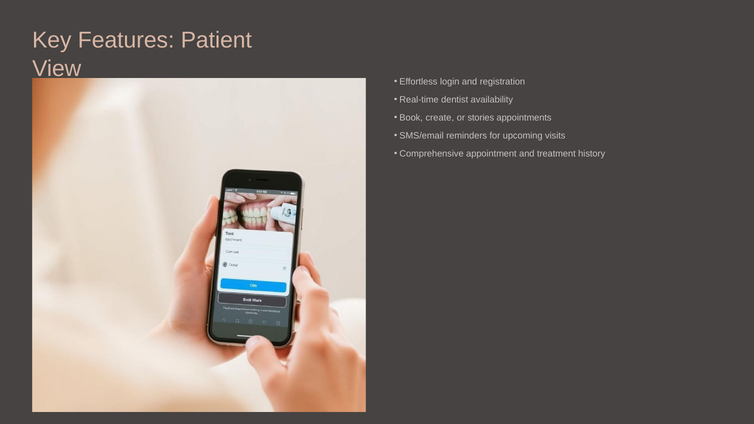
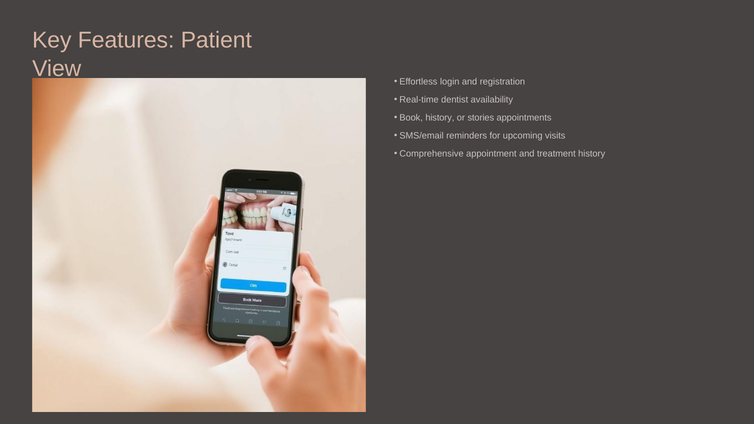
Book create: create -> history (440, 118)
